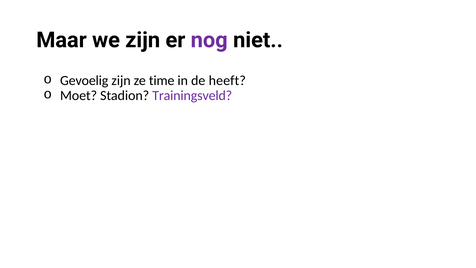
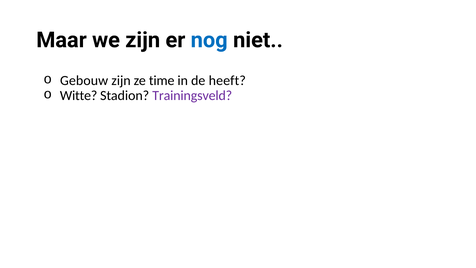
nog colour: purple -> blue (209, 40)
Gevoelig: Gevoelig -> Gebouw (84, 80)
Moet: Moet -> Witte (79, 95)
